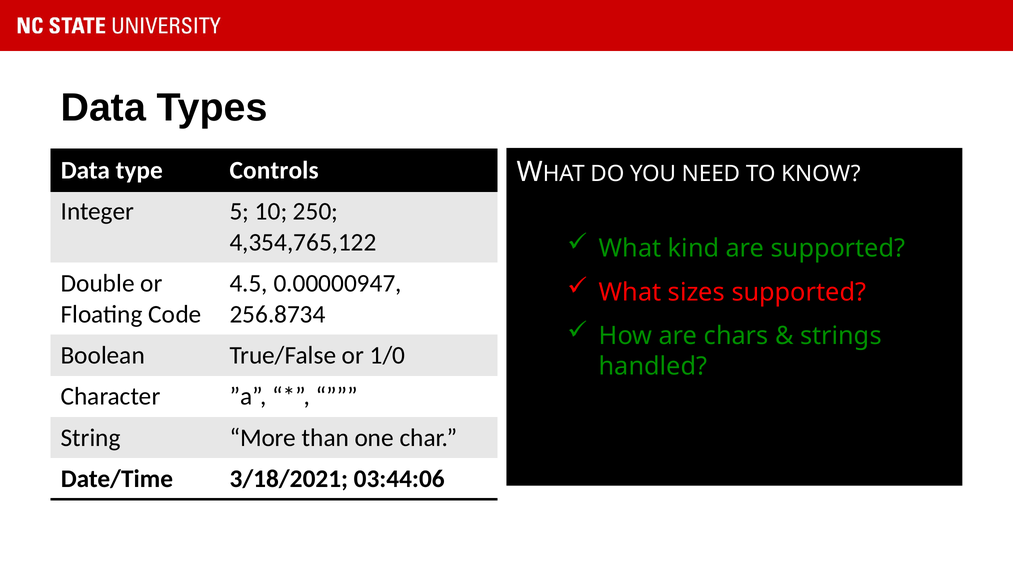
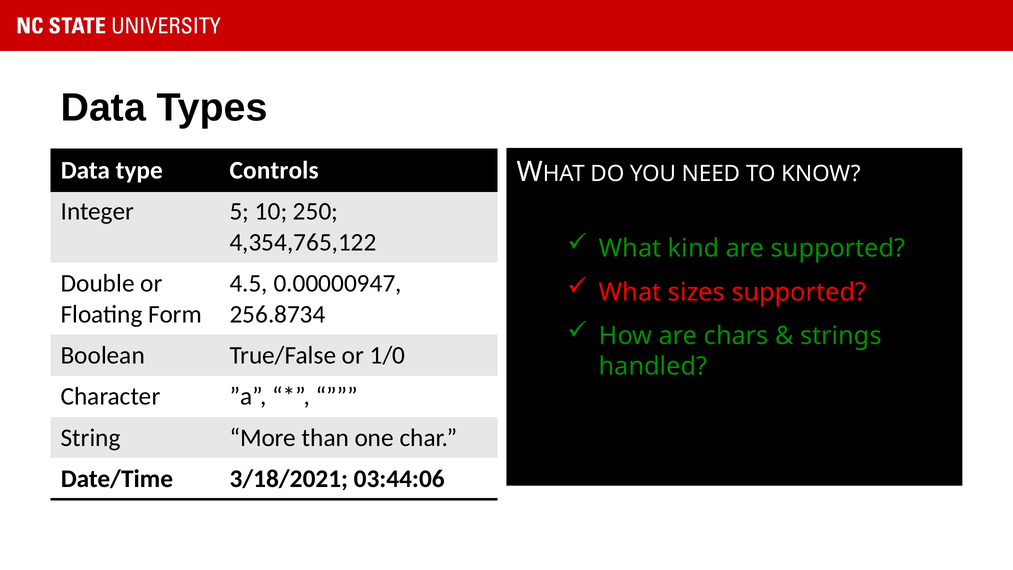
Code: Code -> Form (175, 314)
